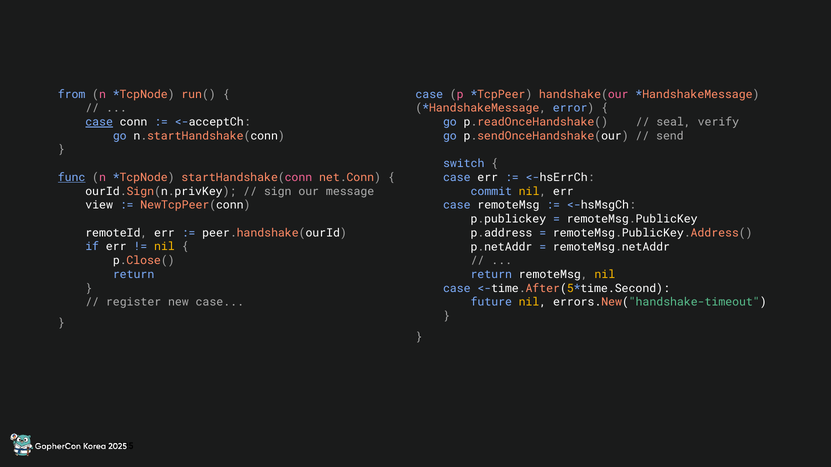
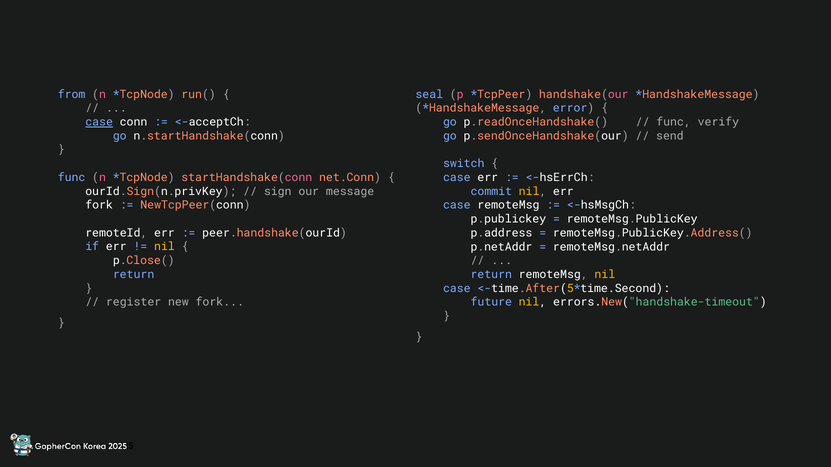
case: case -> seal (429, 94)
seal: seal -> func (674, 122)
func underline: present -> none (72, 178)
view: view -> fork (99, 205)
new case: case -> fork (220, 302)
